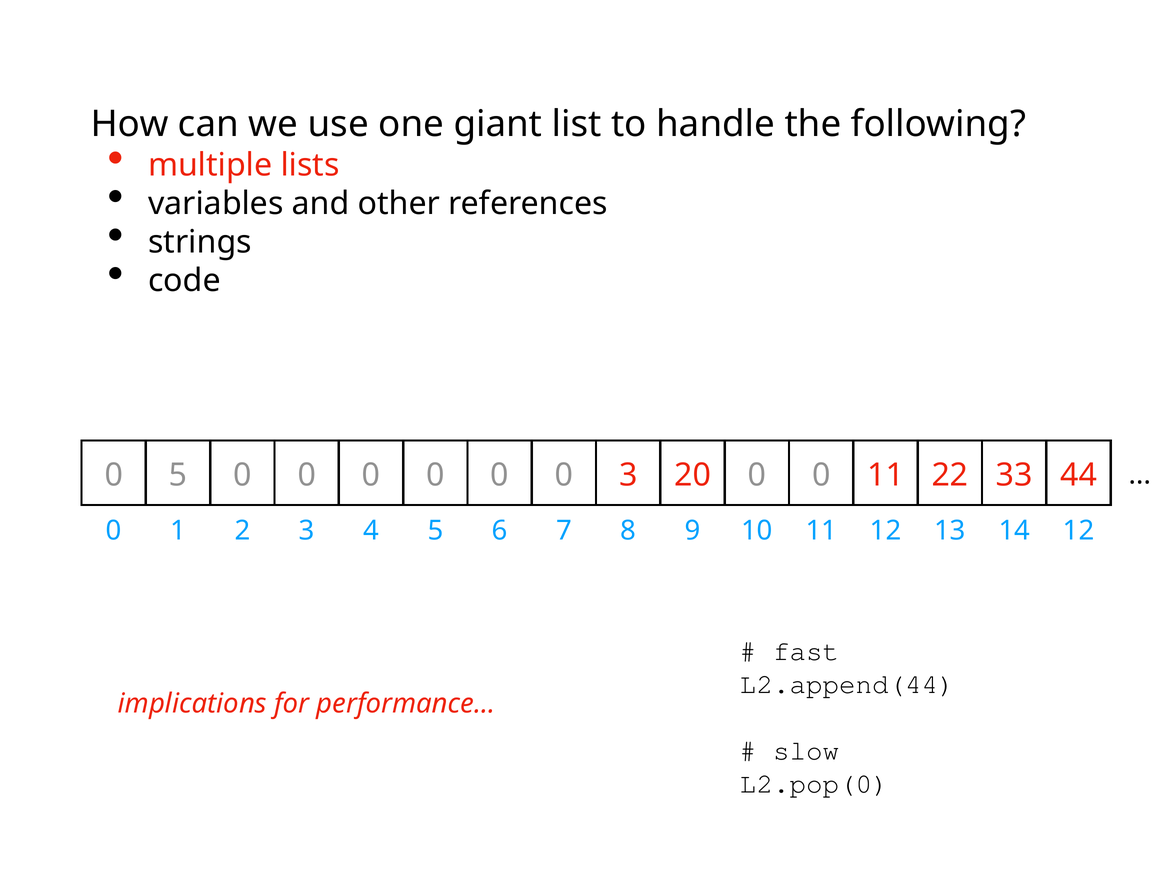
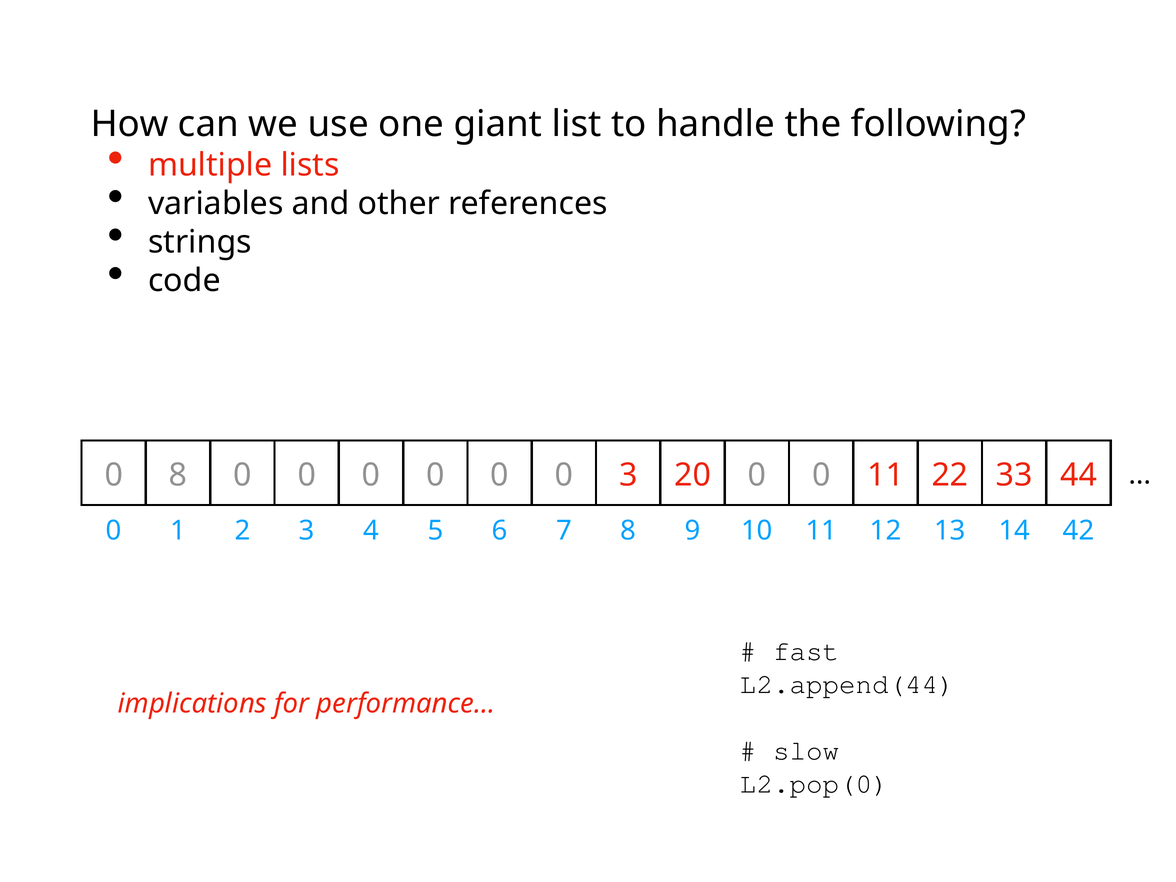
0 5: 5 -> 8 (178, 475)
6 12: 12 -> 42 (1079, 531)
